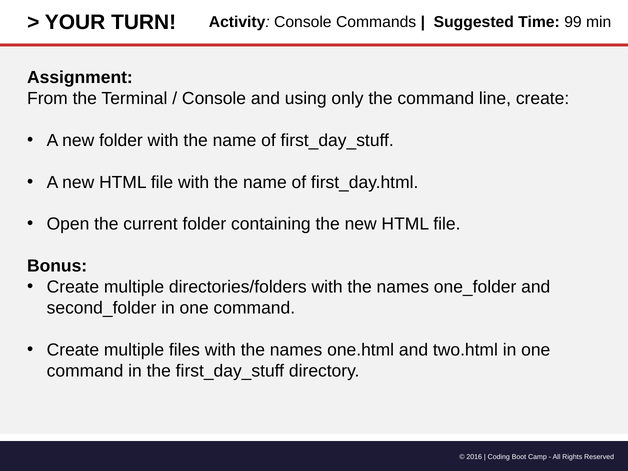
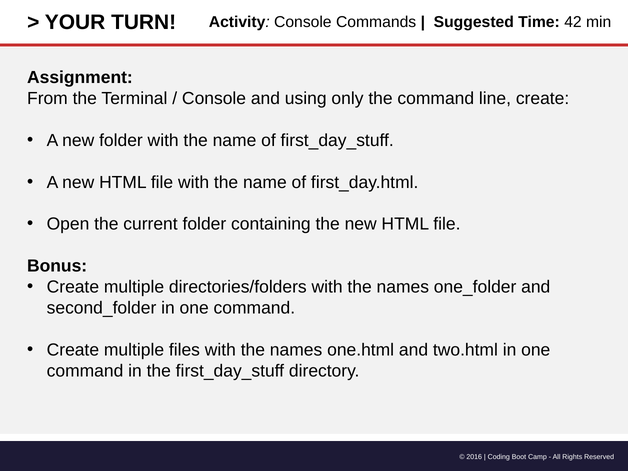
99: 99 -> 42 (573, 22)
